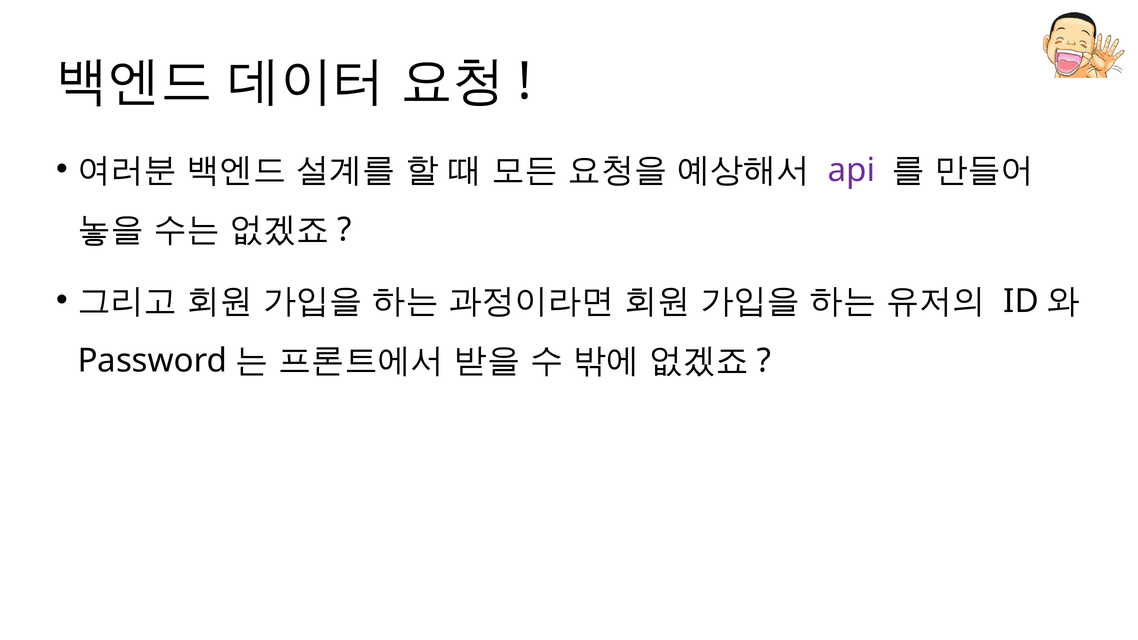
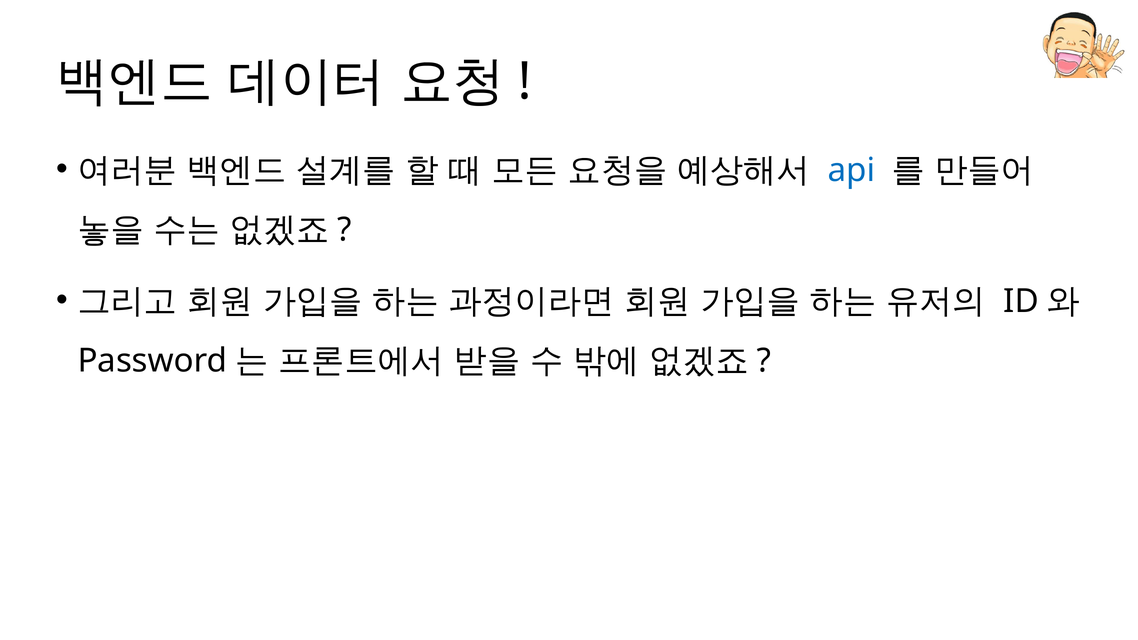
api colour: purple -> blue (852, 170)
